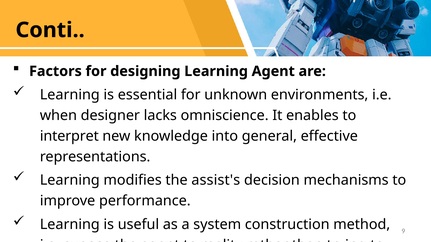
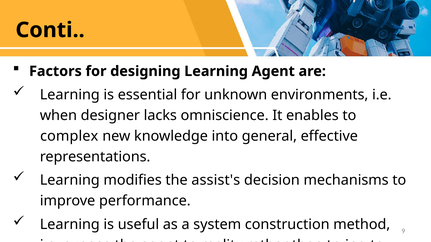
interpret: interpret -> complex (69, 136)
